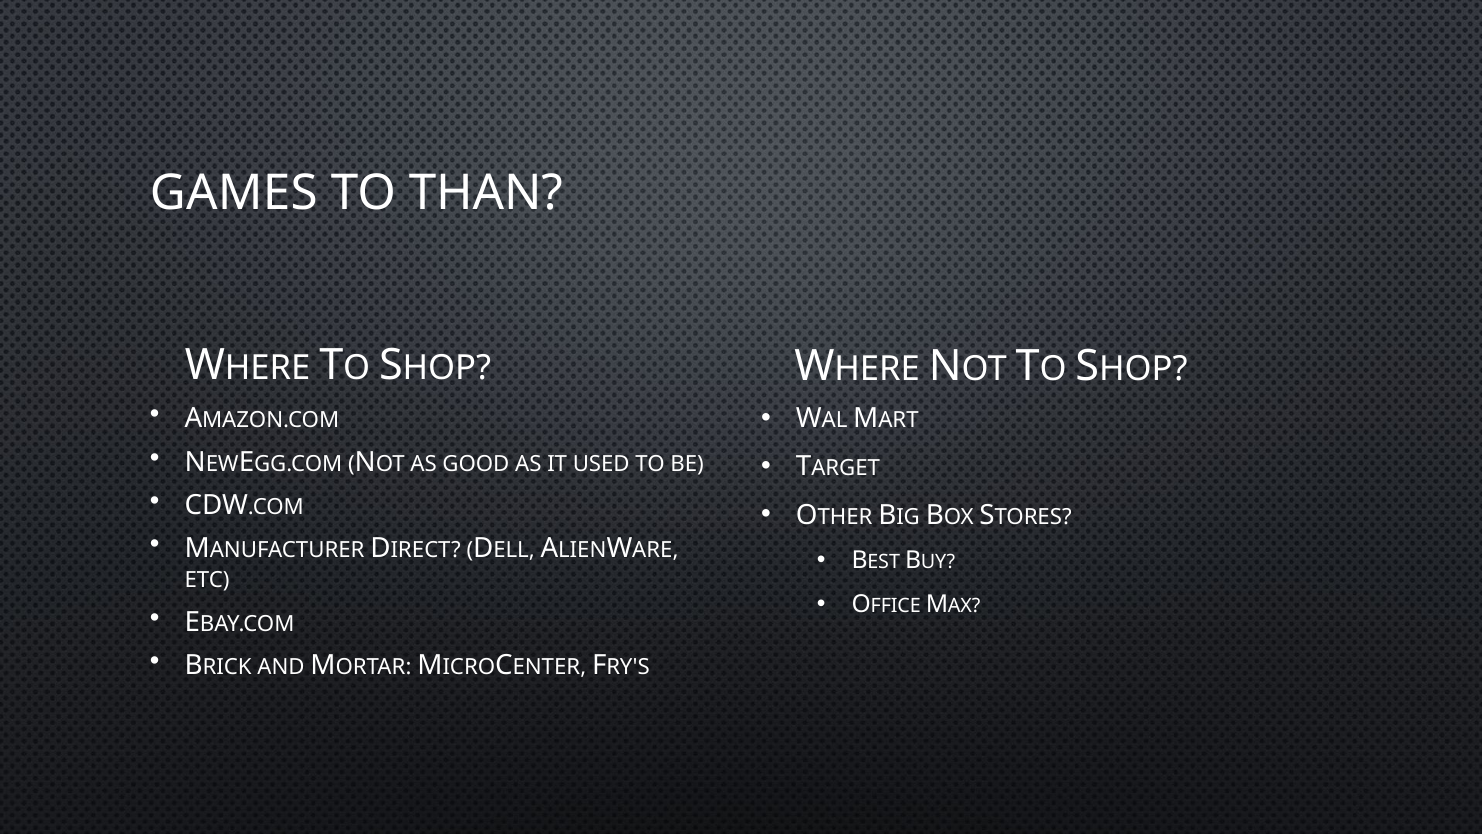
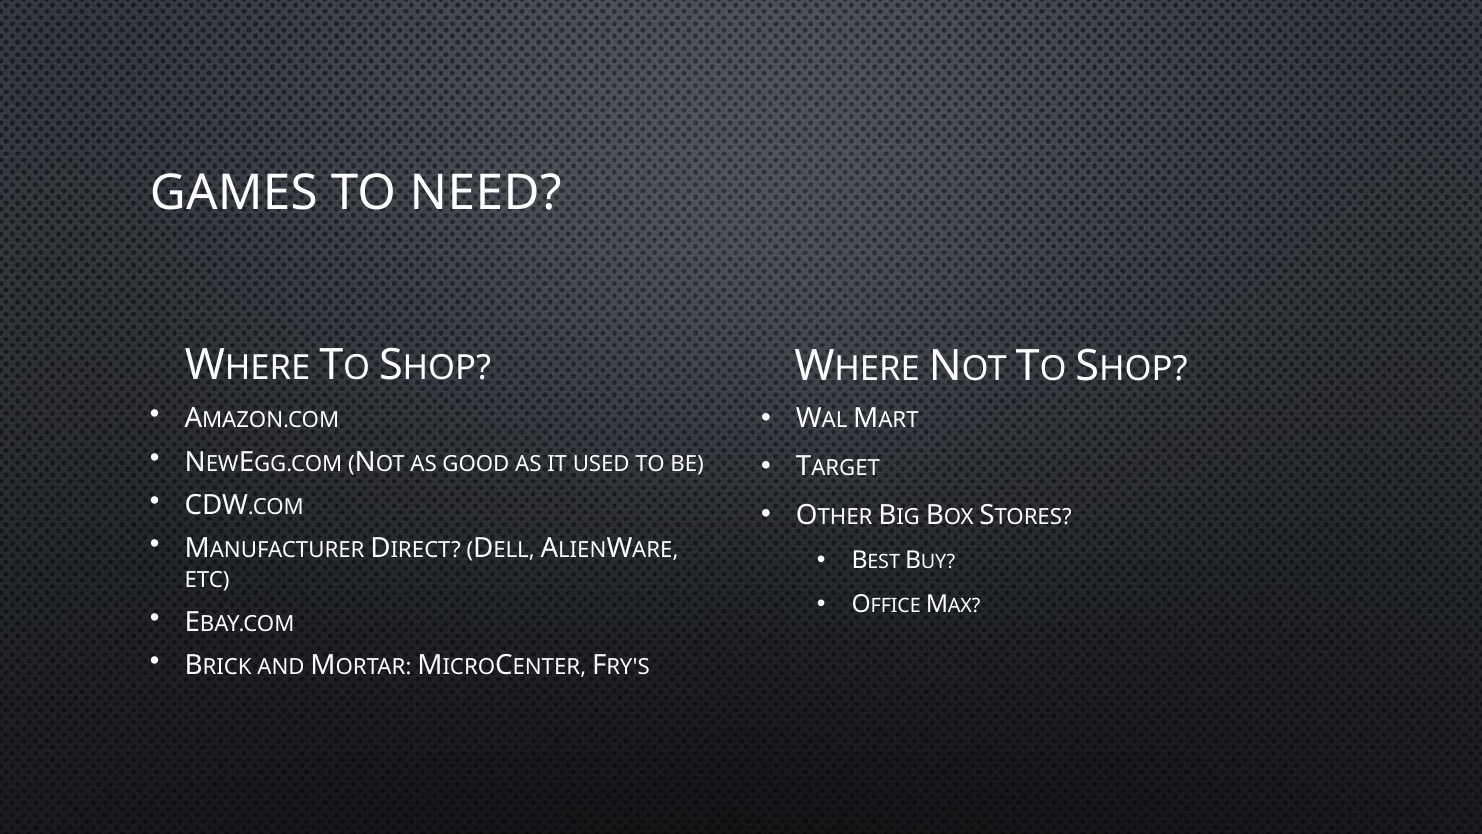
THAN: THAN -> NEED (486, 193)
